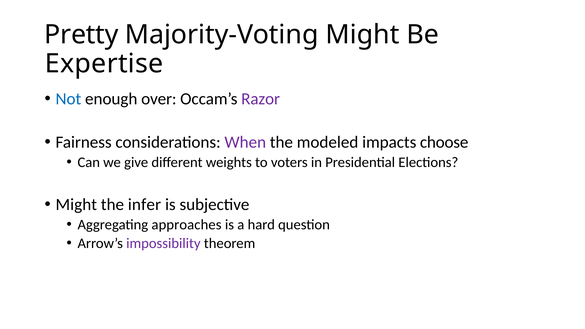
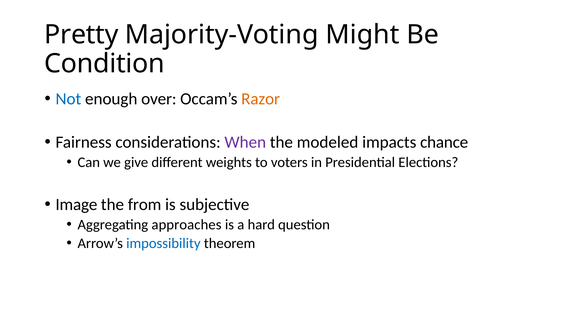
Expertise: Expertise -> Condition (104, 64)
Razor colour: purple -> orange (261, 99)
choose: choose -> chance (444, 142)
Might: Might -> Image (76, 204)
infer: infer -> from (145, 204)
impossibility colour: purple -> blue (163, 243)
